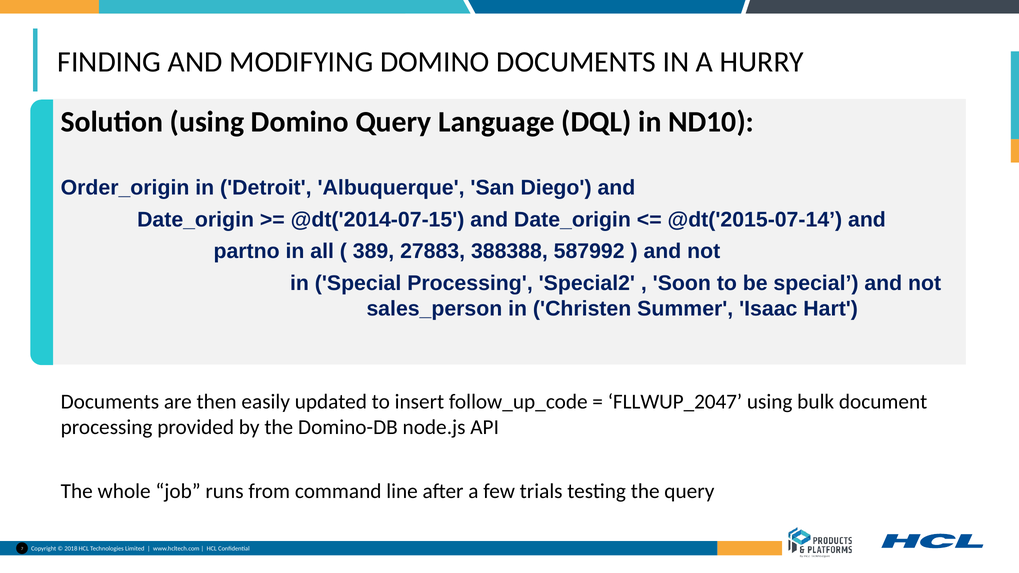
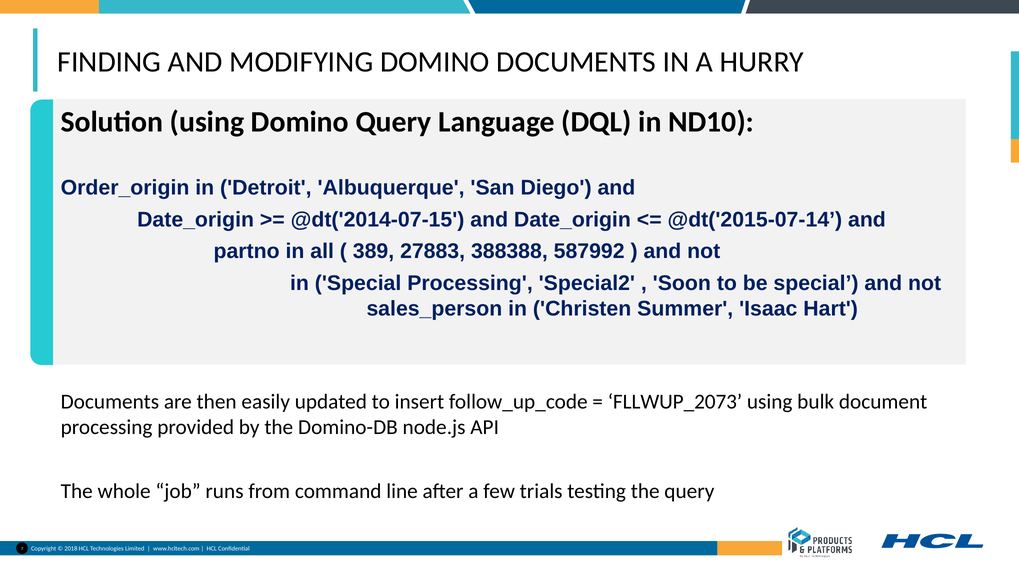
FLLWUP_2047: FLLWUP_2047 -> FLLWUP_2073 (675, 402)
